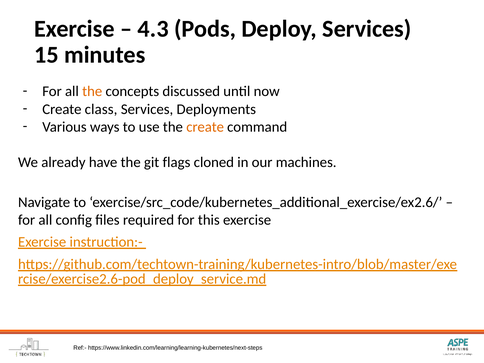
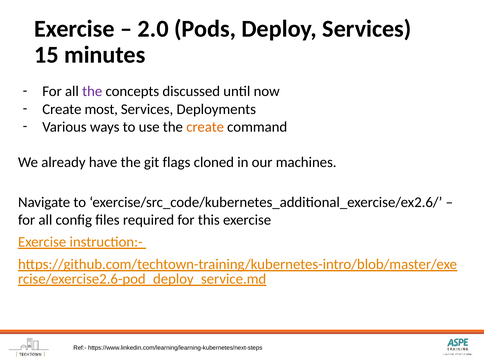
4.3: 4.3 -> 2.0 (153, 29)
the colour: orange -> purple (92, 91)
class: class -> most (101, 109)
